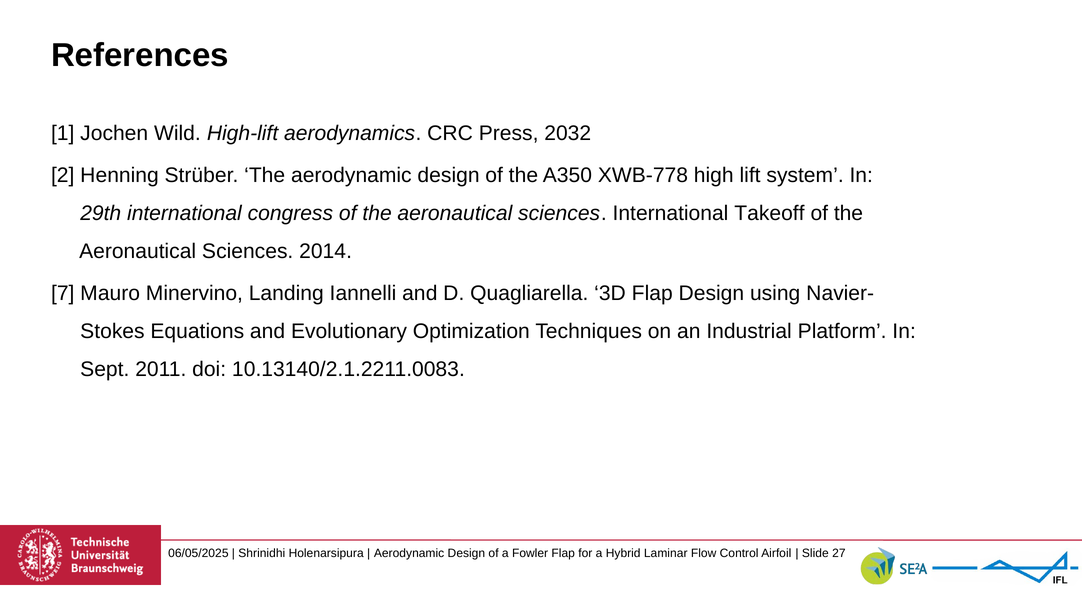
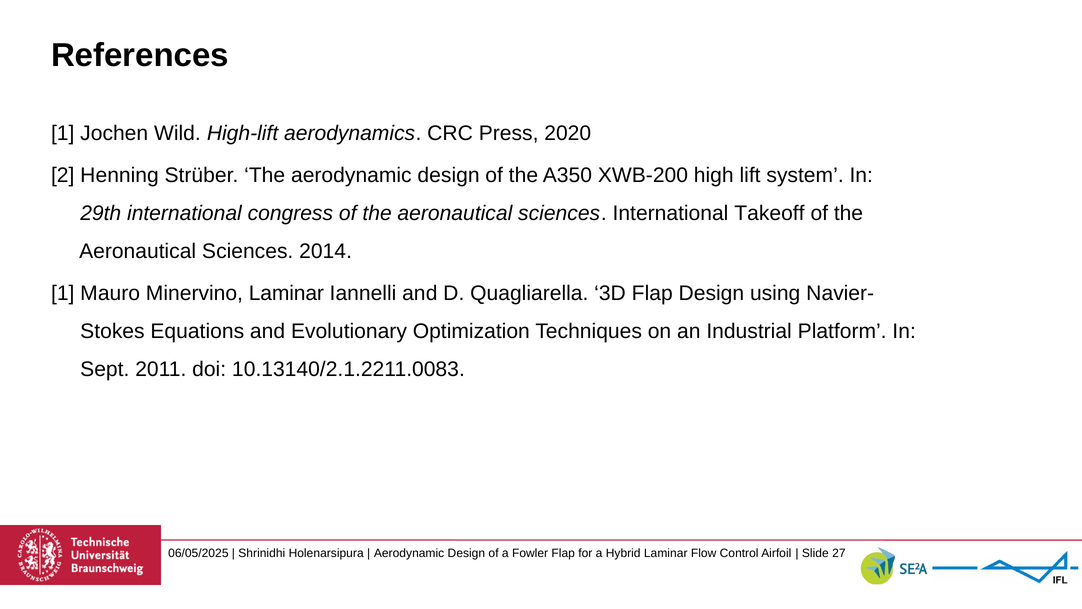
2032: 2032 -> 2020 (568, 133)
XWB-778: XWB-778 -> XWB-200 (643, 175)
7: 7 -> 1 (63, 293)
Minervino Landing: Landing -> Laminar (286, 293)
